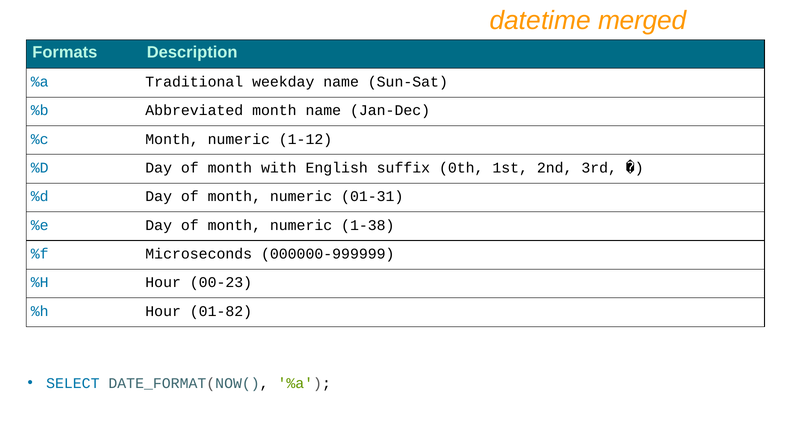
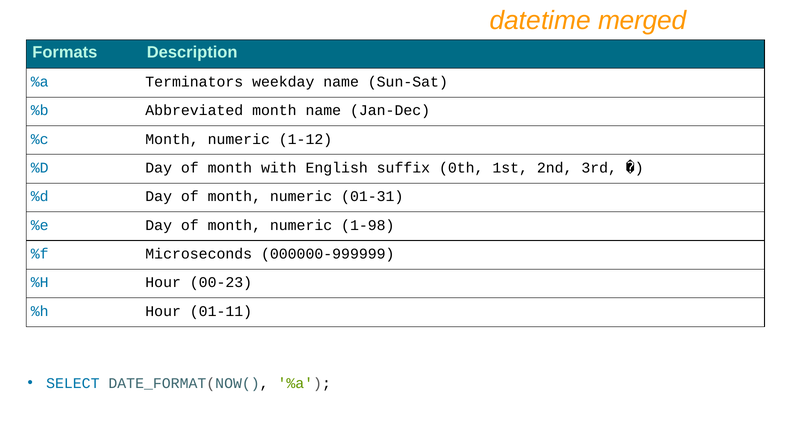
Traditional: Traditional -> Terminators (194, 82)
1-38: 1-38 -> 1-98 (368, 225)
01-82: 01-82 -> 01-11 (221, 311)
